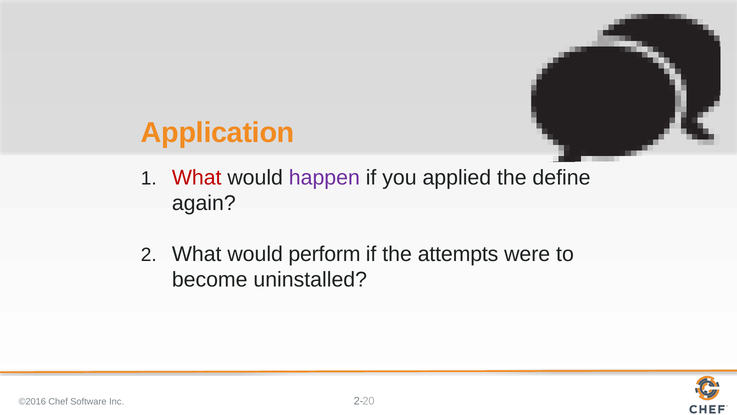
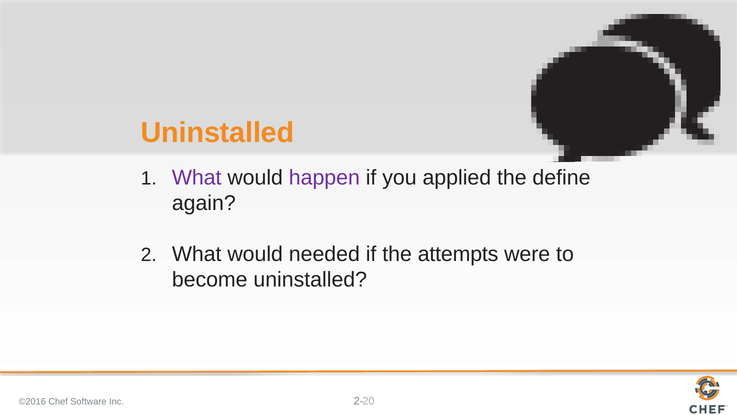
Application: Application -> Uninstalled (218, 133)
What colour: red -> purple (197, 177)
perform: perform -> needed (324, 254)
